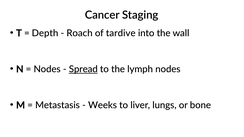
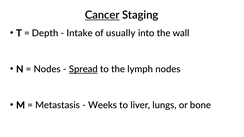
Cancer underline: none -> present (102, 15)
Roach: Roach -> Intake (80, 33)
tardive: tardive -> usually (121, 33)
